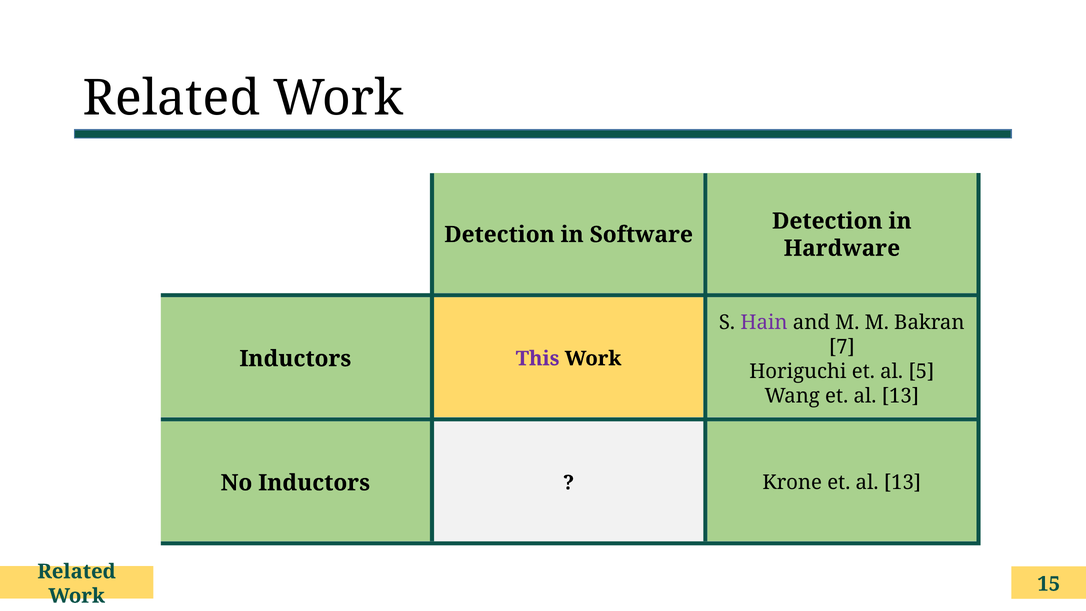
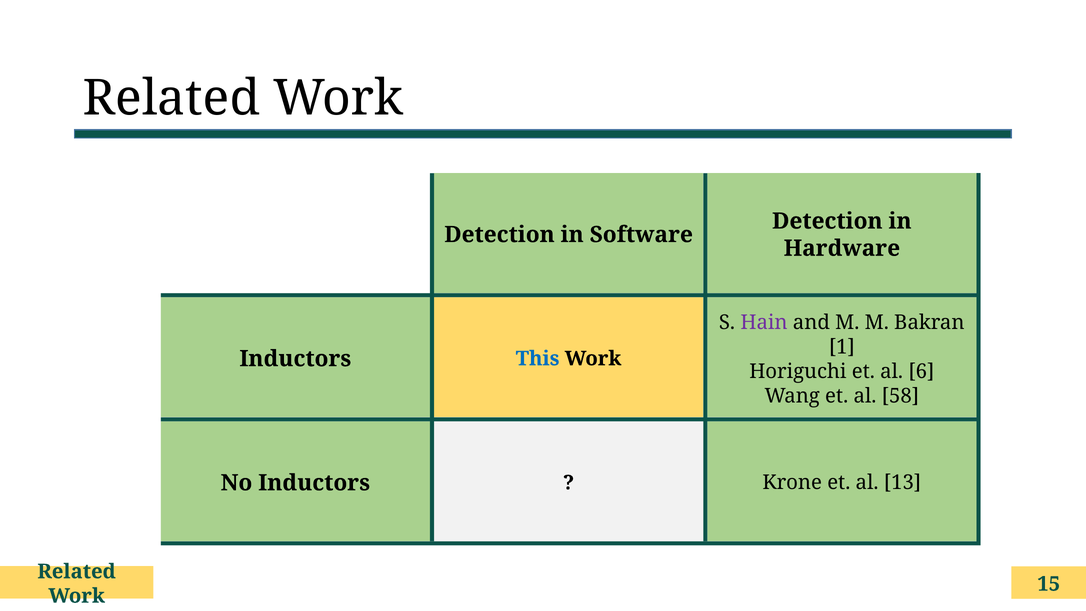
7: 7 -> 1 (842, 347)
This colour: purple -> blue (538, 359)
5: 5 -> 6 (921, 371)
Wang et al 13: 13 -> 58 (900, 396)
